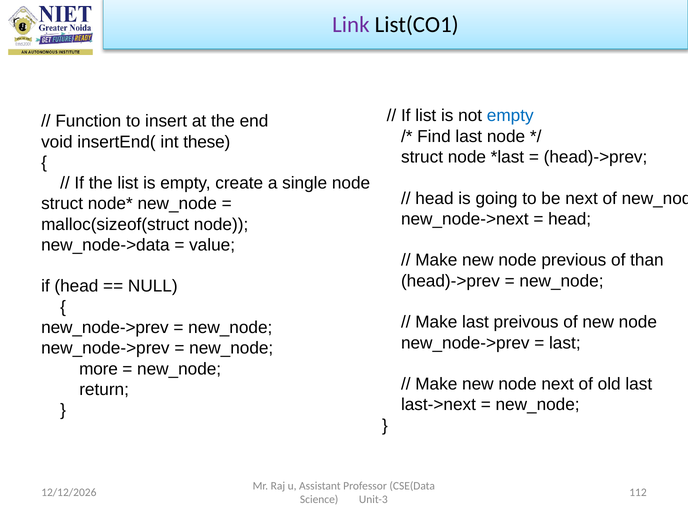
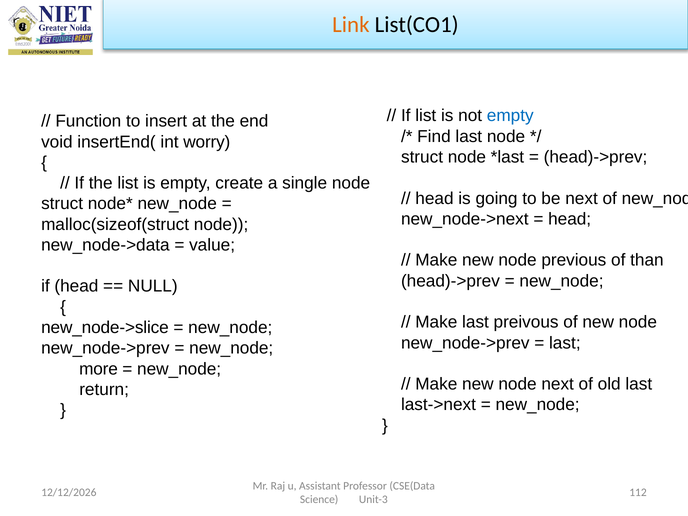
Link colour: purple -> orange (351, 25)
these: these -> worry (207, 142)
new_node->prev: new_node->prev -> new_node->slice (105, 328)
